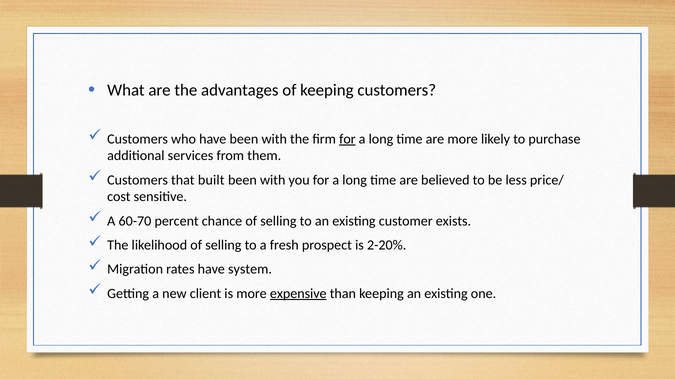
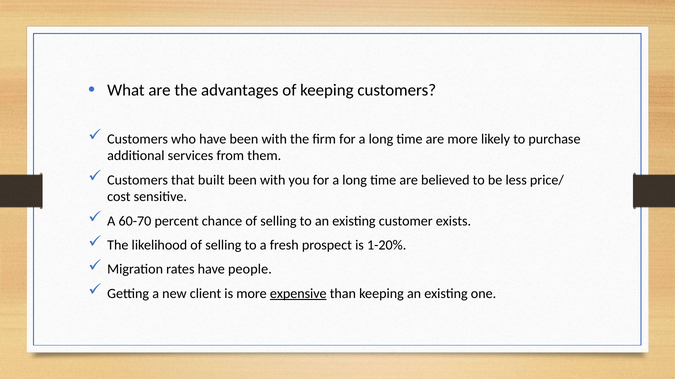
for underline: present -> none (347, 139)
2-20%: 2-20% -> 1-20% (387, 246)
system: system -> people (250, 270)
